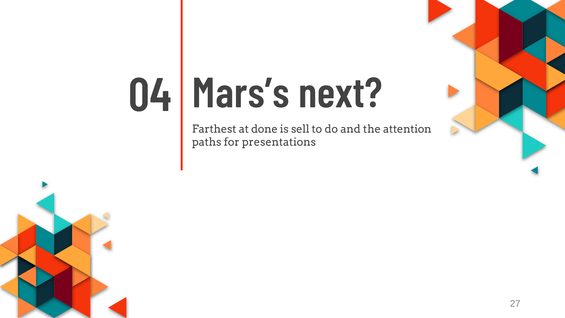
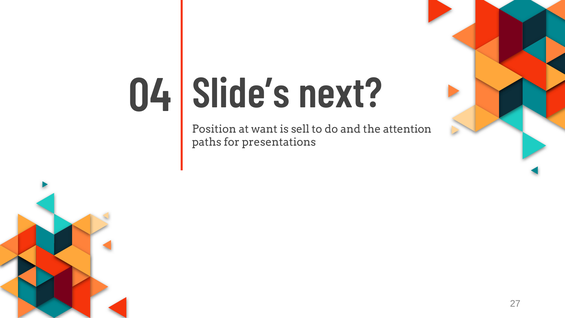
Mars’s: Mars’s -> Slide’s (241, 94)
Farthest: Farthest -> Position (214, 129)
done: done -> want (264, 129)
